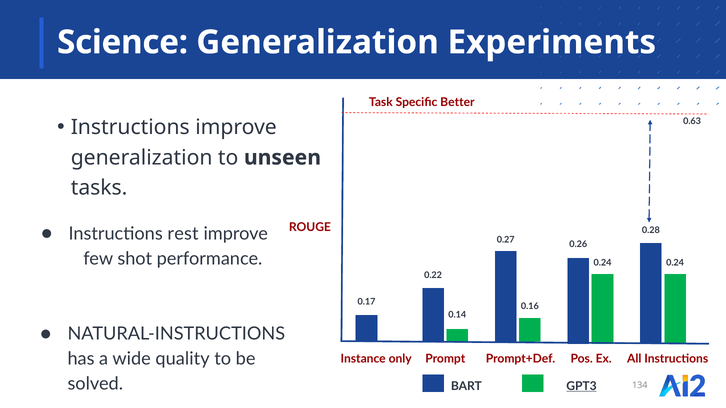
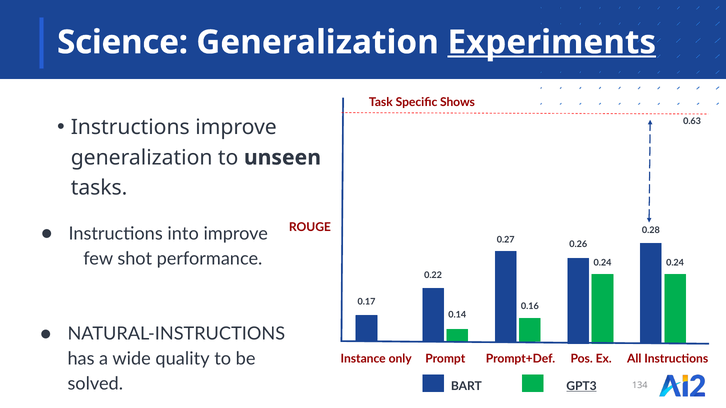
Experiments underline: none -> present (552, 42)
Better: Better -> Shows (457, 102)
rest: rest -> into (183, 234)
